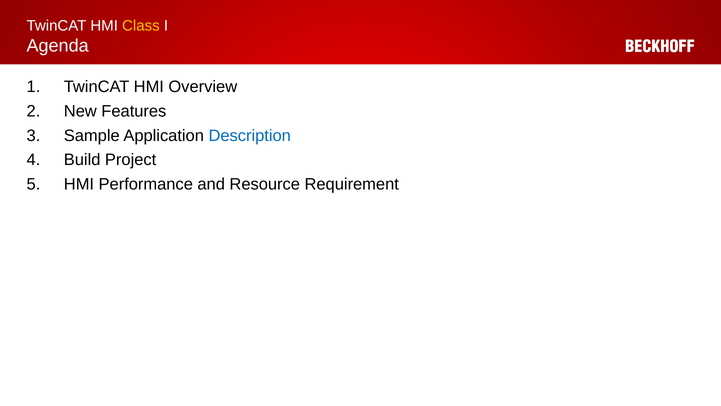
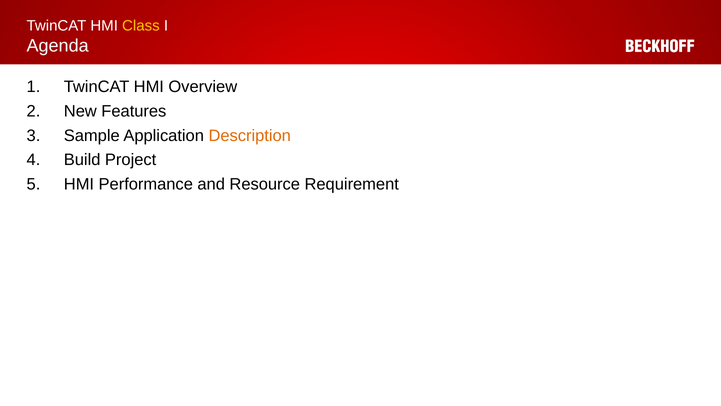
Description colour: blue -> orange (250, 136)
